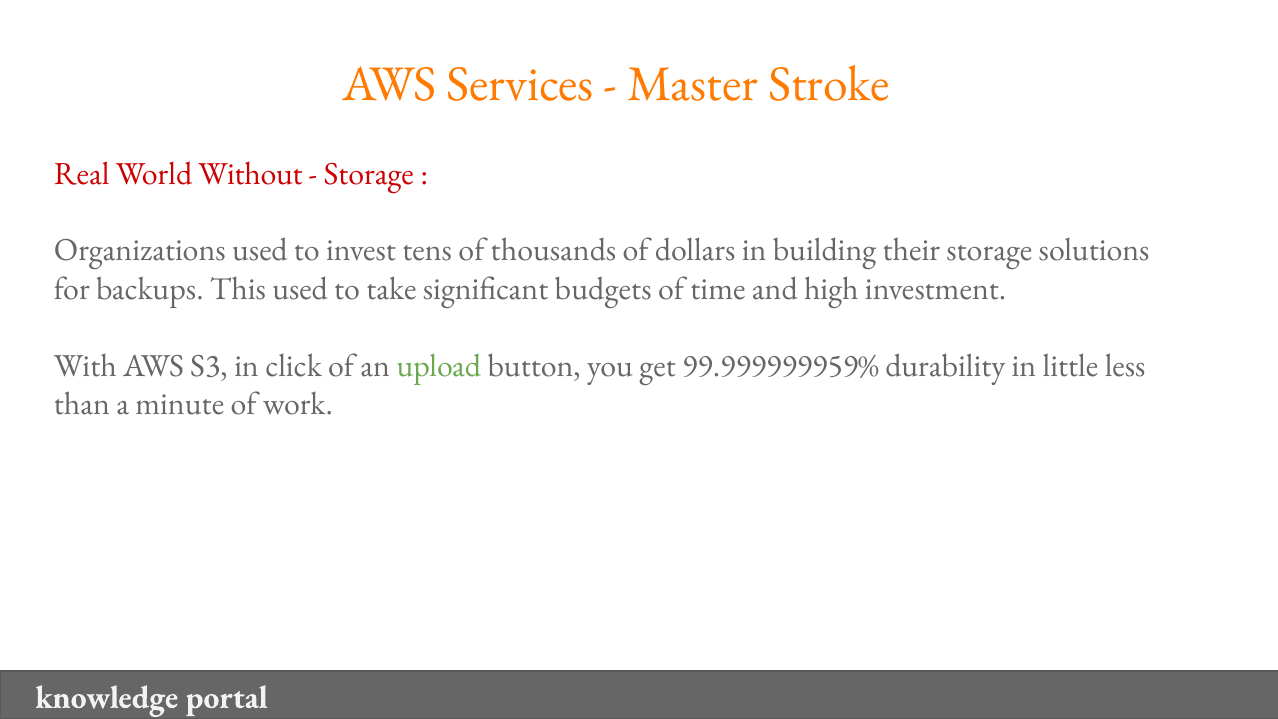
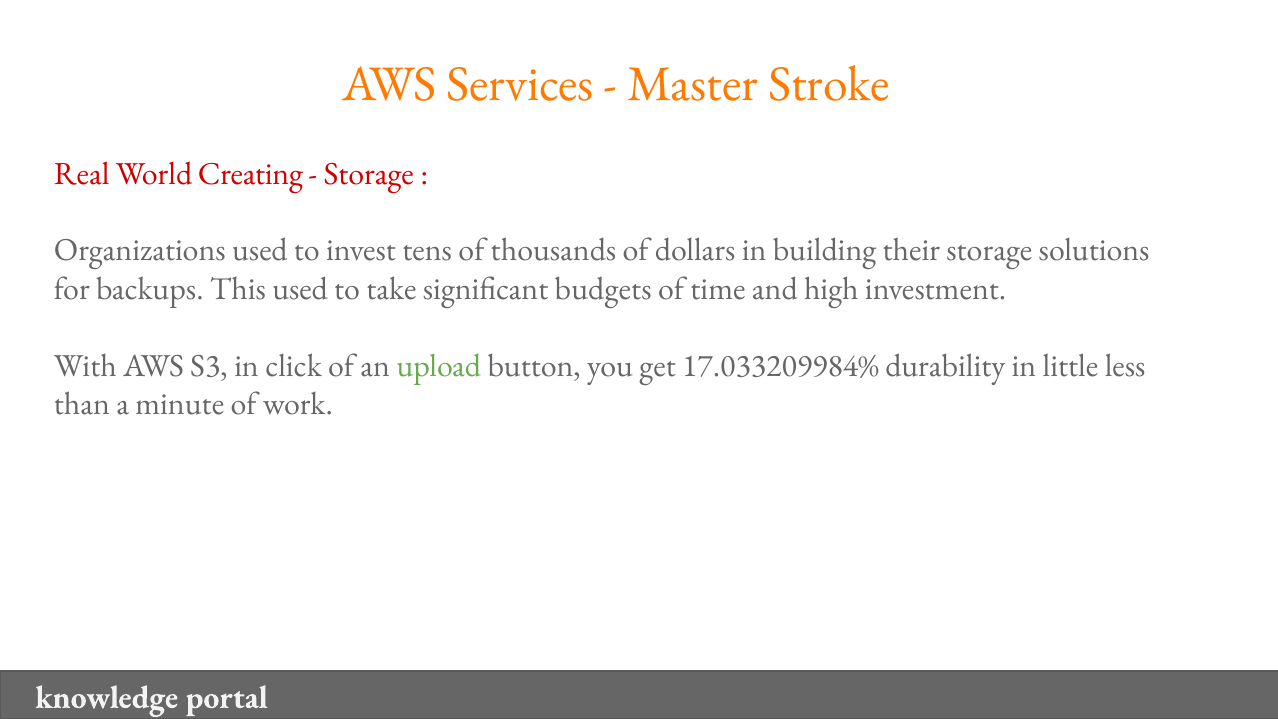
Without: Without -> Creating (250, 174)
99.999999959%: 99.999999959% -> 17.033209984% (781, 365)
